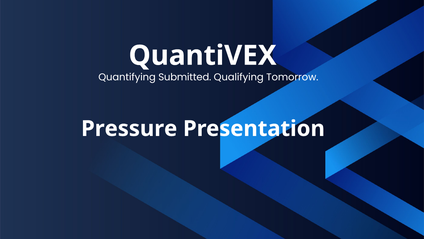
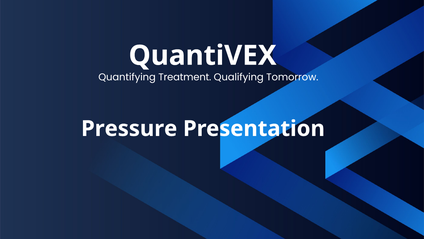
Submitted: Submitted -> Treatment (185, 77)
